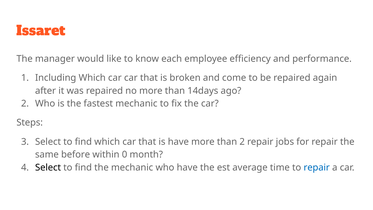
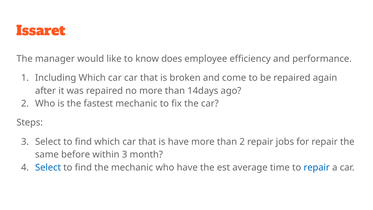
each: each -> does (172, 59)
within 0: 0 -> 3 (125, 154)
Select colour: black -> blue (48, 167)
